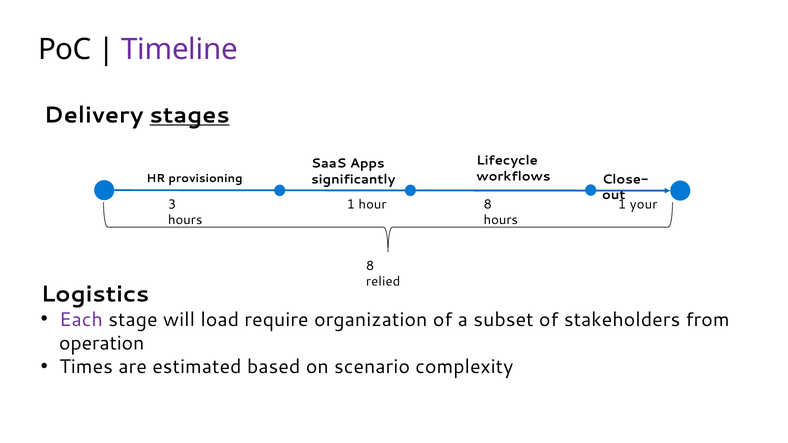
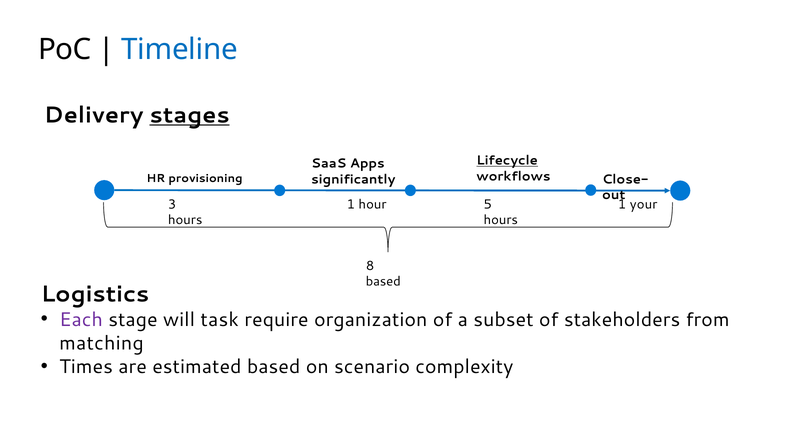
Timeline colour: purple -> blue (180, 49)
Lifecycle underline: none -> present (507, 161)
hour 8: 8 -> 5 (488, 204)
relied: relied -> based (383, 282)
load: load -> task (220, 320)
operation: operation -> matching (101, 343)
